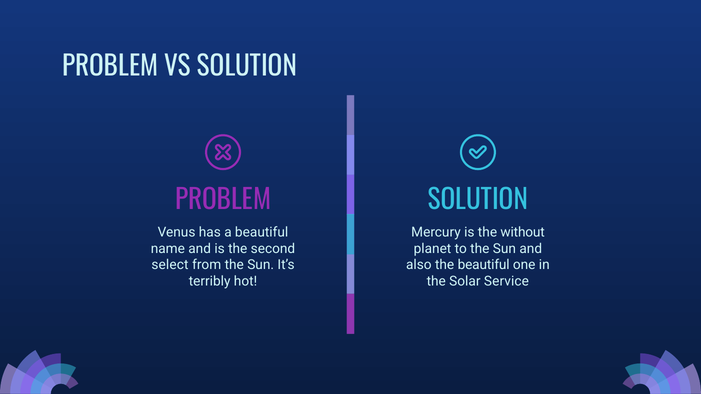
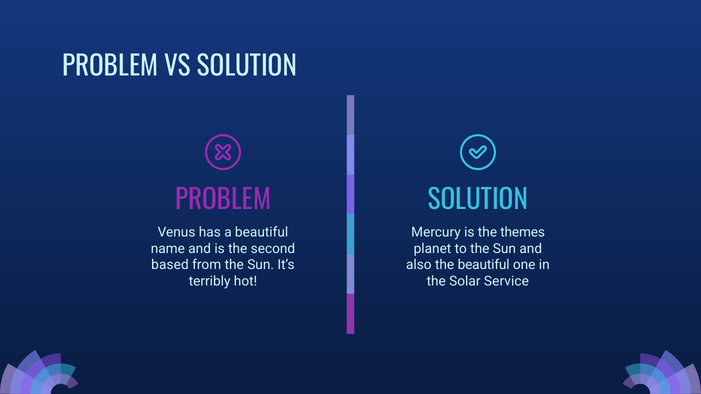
without: without -> themes (523, 232)
select: select -> based (170, 265)
